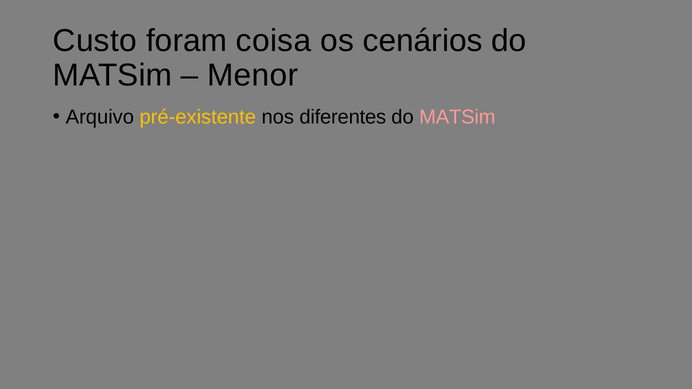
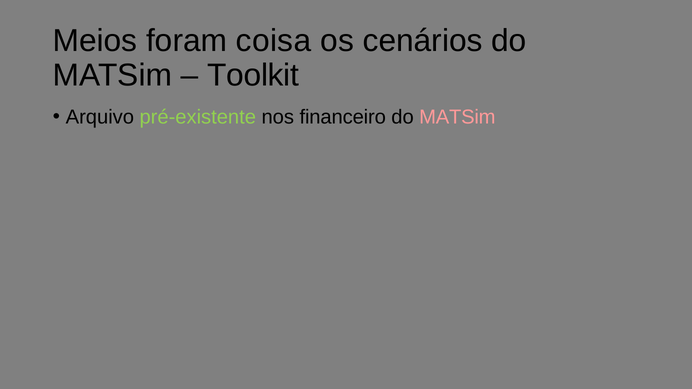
Custo: Custo -> Meios (95, 41)
Menor: Menor -> Toolkit (253, 75)
pré-existente colour: yellow -> light green (198, 117)
diferentes: diferentes -> financeiro (343, 117)
